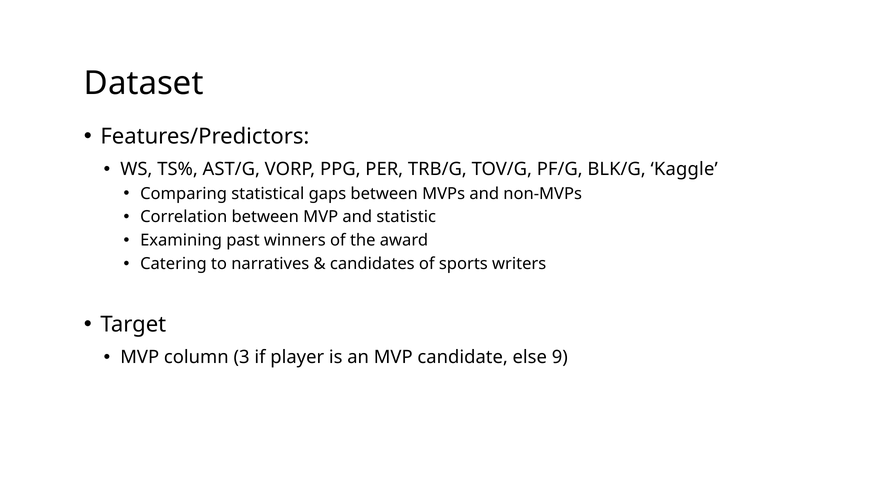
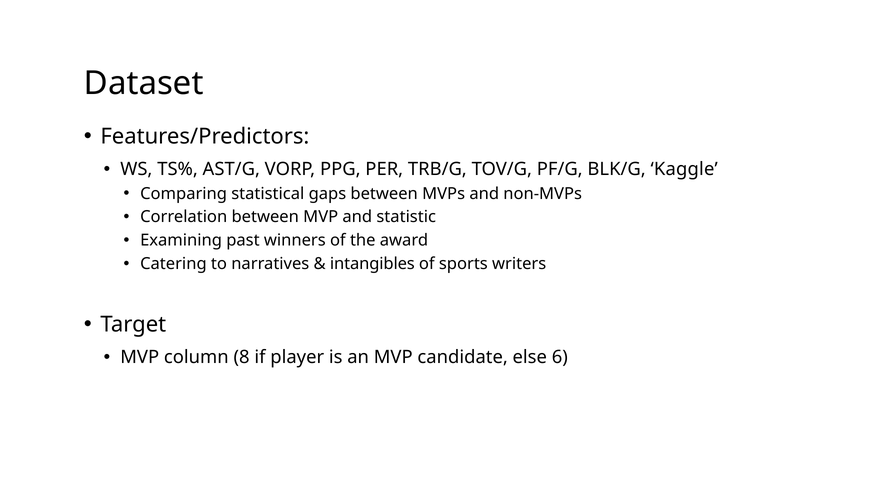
candidates: candidates -> intangibles (372, 264)
3: 3 -> 8 (242, 358)
9: 9 -> 6 (560, 358)
